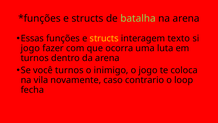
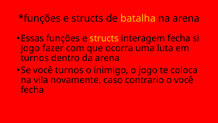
batalha colour: light green -> yellow (138, 18)
interagem texto: texto -> fecha (179, 38)
o loop: loop -> você (184, 80)
